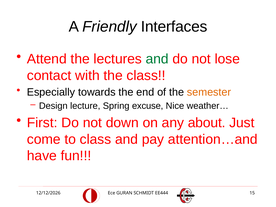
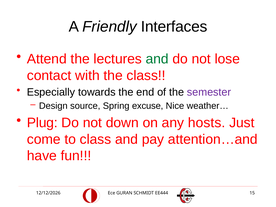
semester colour: orange -> purple (209, 92)
lecture: lecture -> source (85, 106)
First: First -> Plug (42, 123)
about: about -> hosts (207, 123)
